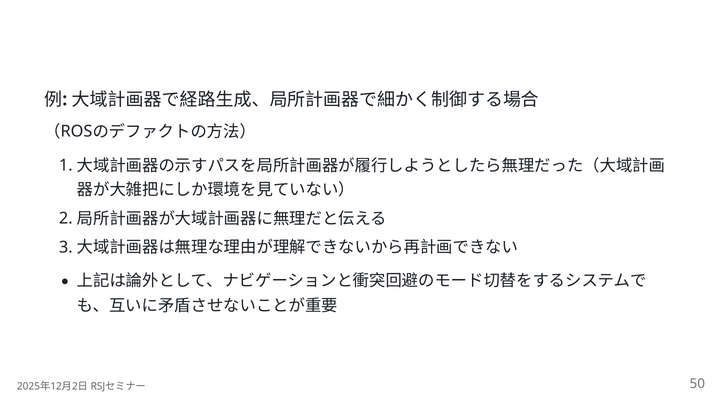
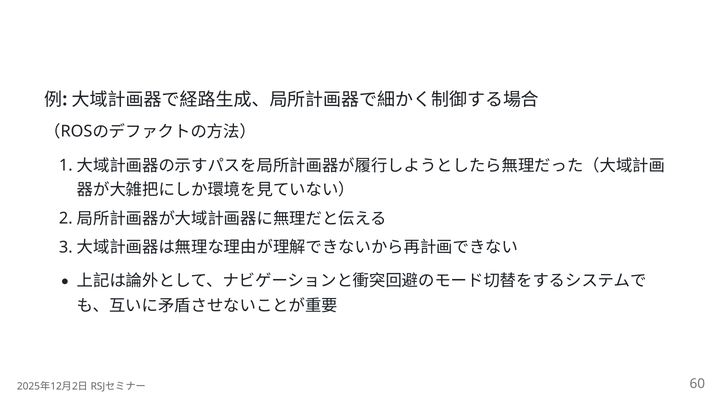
50: 50 -> 60 (697, 384)
